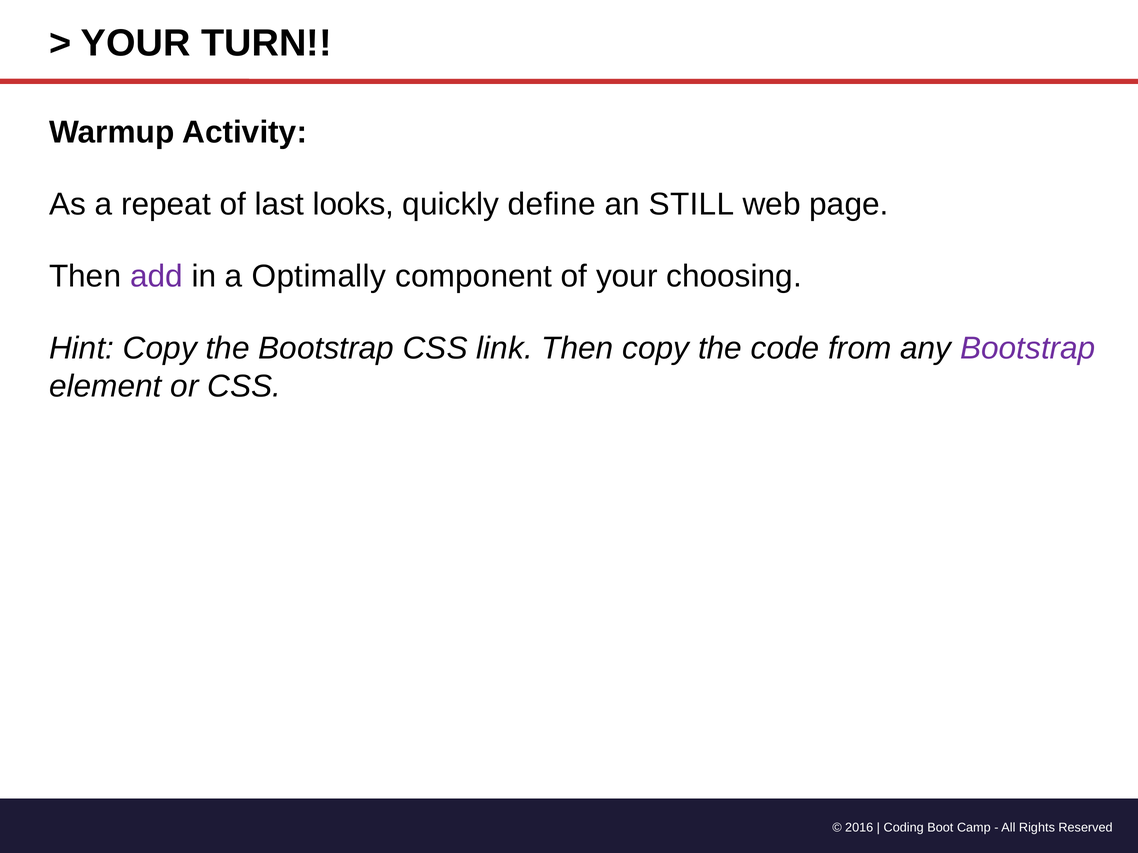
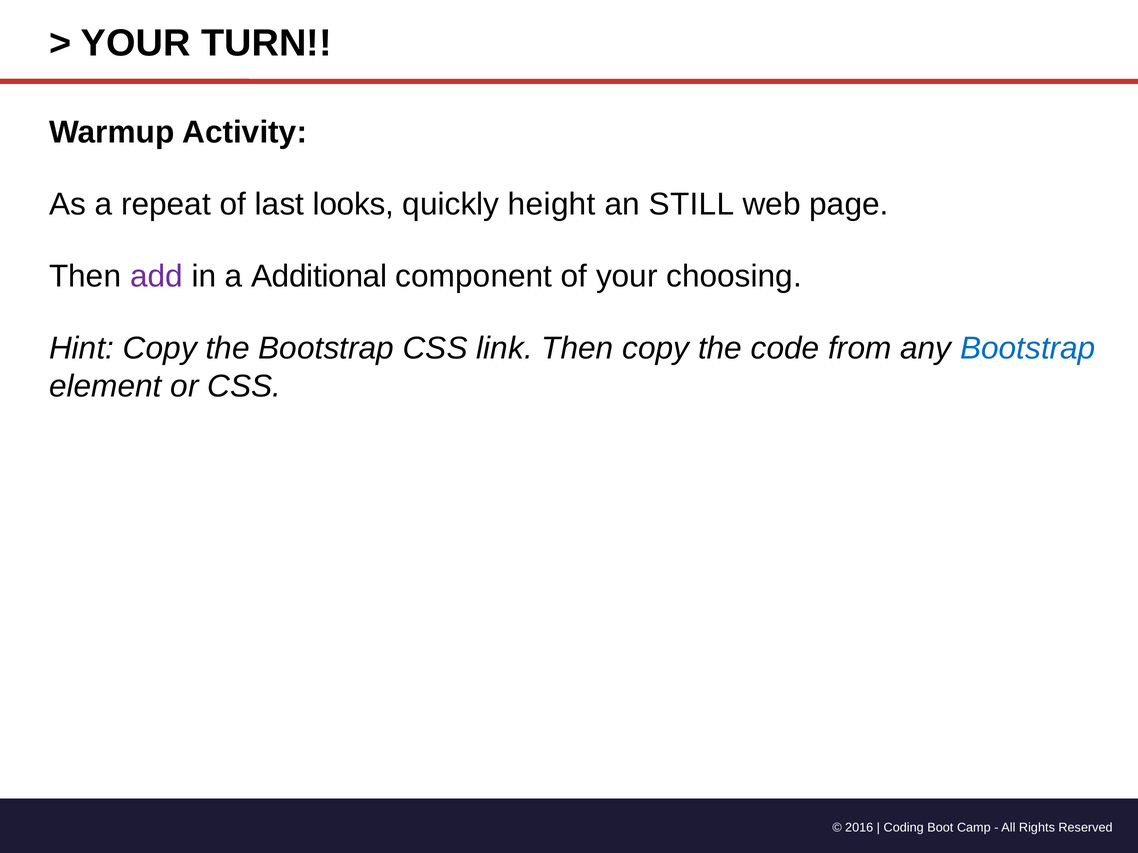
define: define -> height (552, 204)
Optimally: Optimally -> Additional (319, 276)
Bootstrap colour: purple -> blue (1028, 349)
